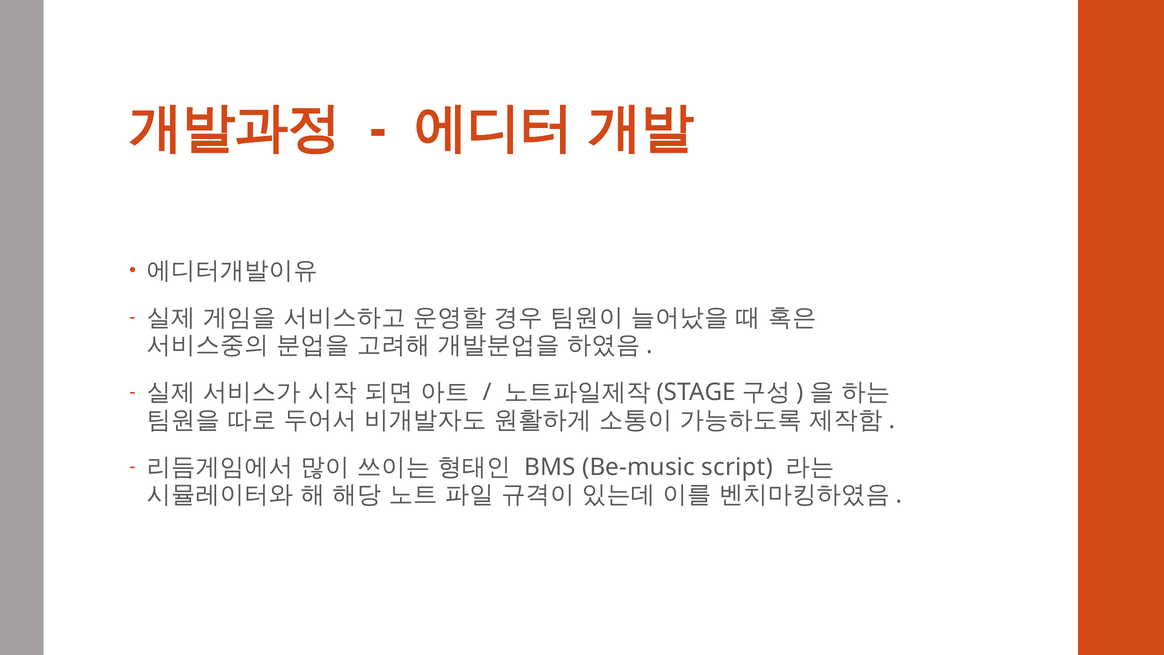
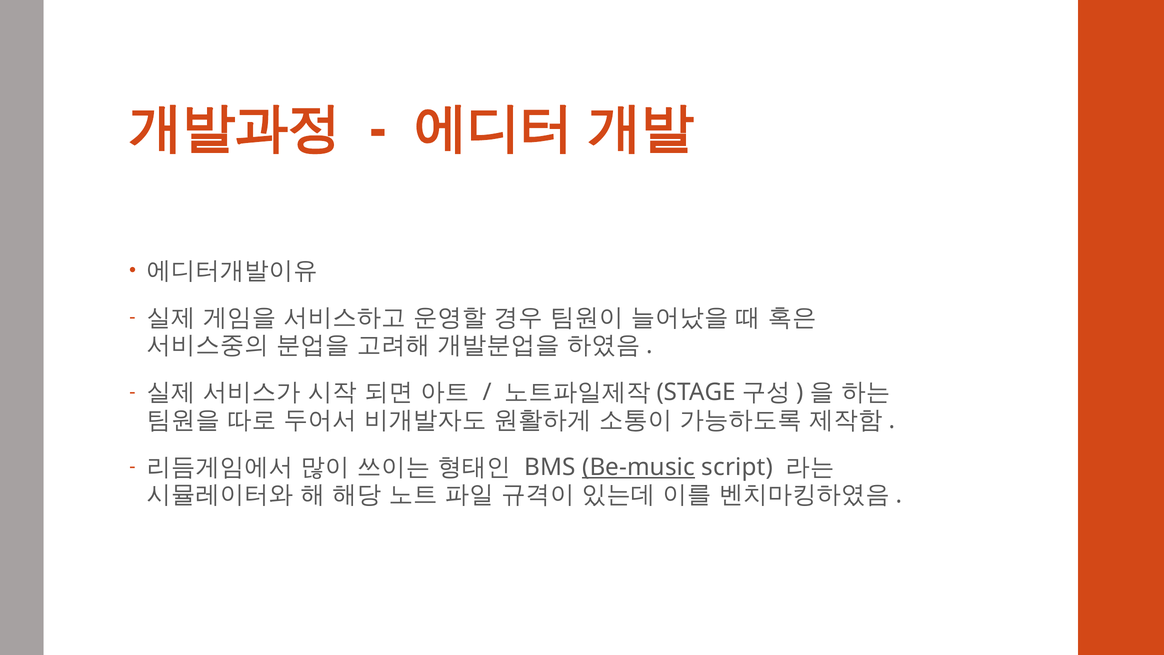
Be-music underline: none -> present (638, 467)
